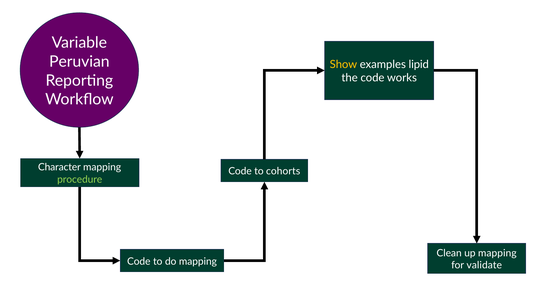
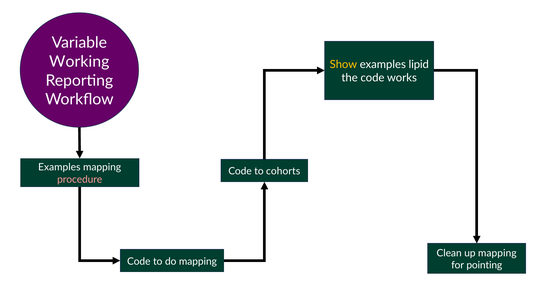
Peruvian: Peruvian -> Working (79, 62)
Character: Character -> Examples (59, 167)
procedure colour: light green -> pink (80, 180)
validate: validate -> pointing (484, 265)
